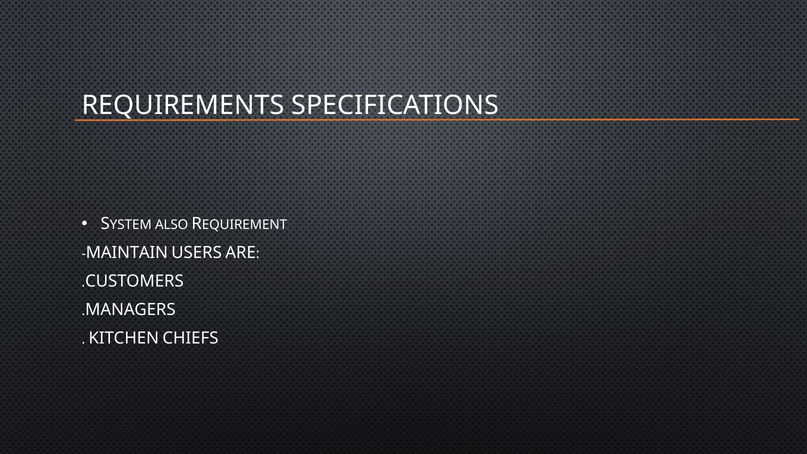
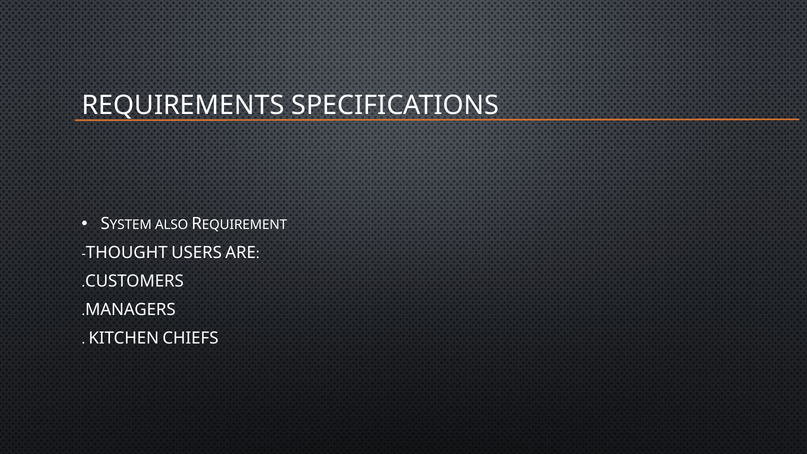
MAINTAIN: MAINTAIN -> THOUGHT (127, 252)
